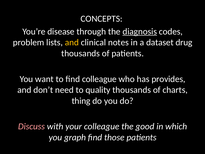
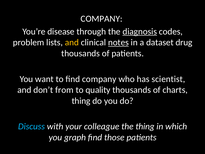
CONCEPTS: CONCEPTS -> COMPANY (102, 19)
notes underline: none -> present (118, 42)
find colleague: colleague -> company (99, 79)
provides: provides -> scientist (168, 79)
need: need -> from (64, 90)
Discuss colour: pink -> light blue (31, 126)
the good: good -> thing (145, 126)
